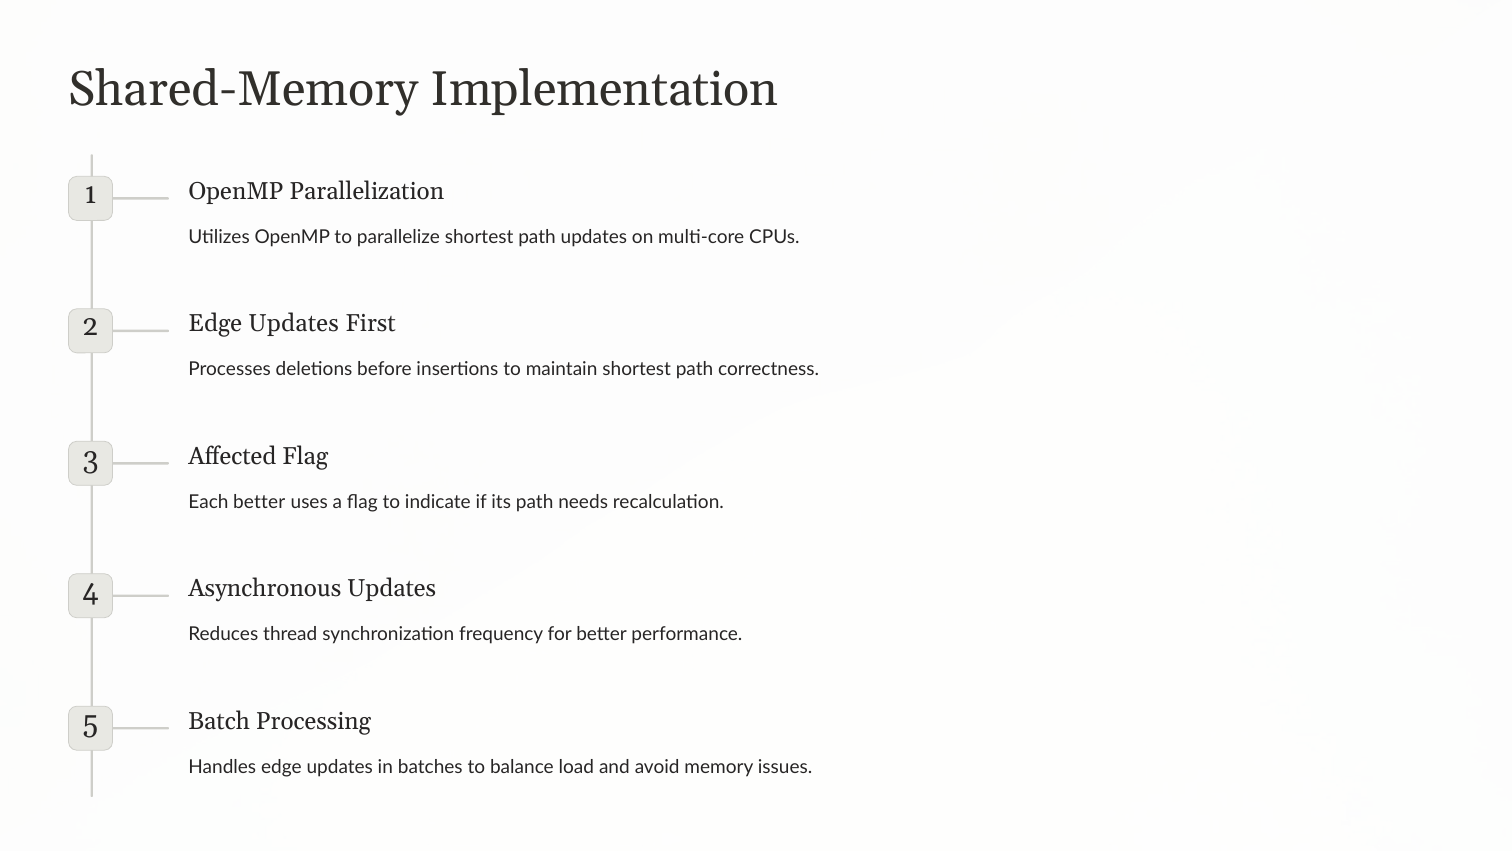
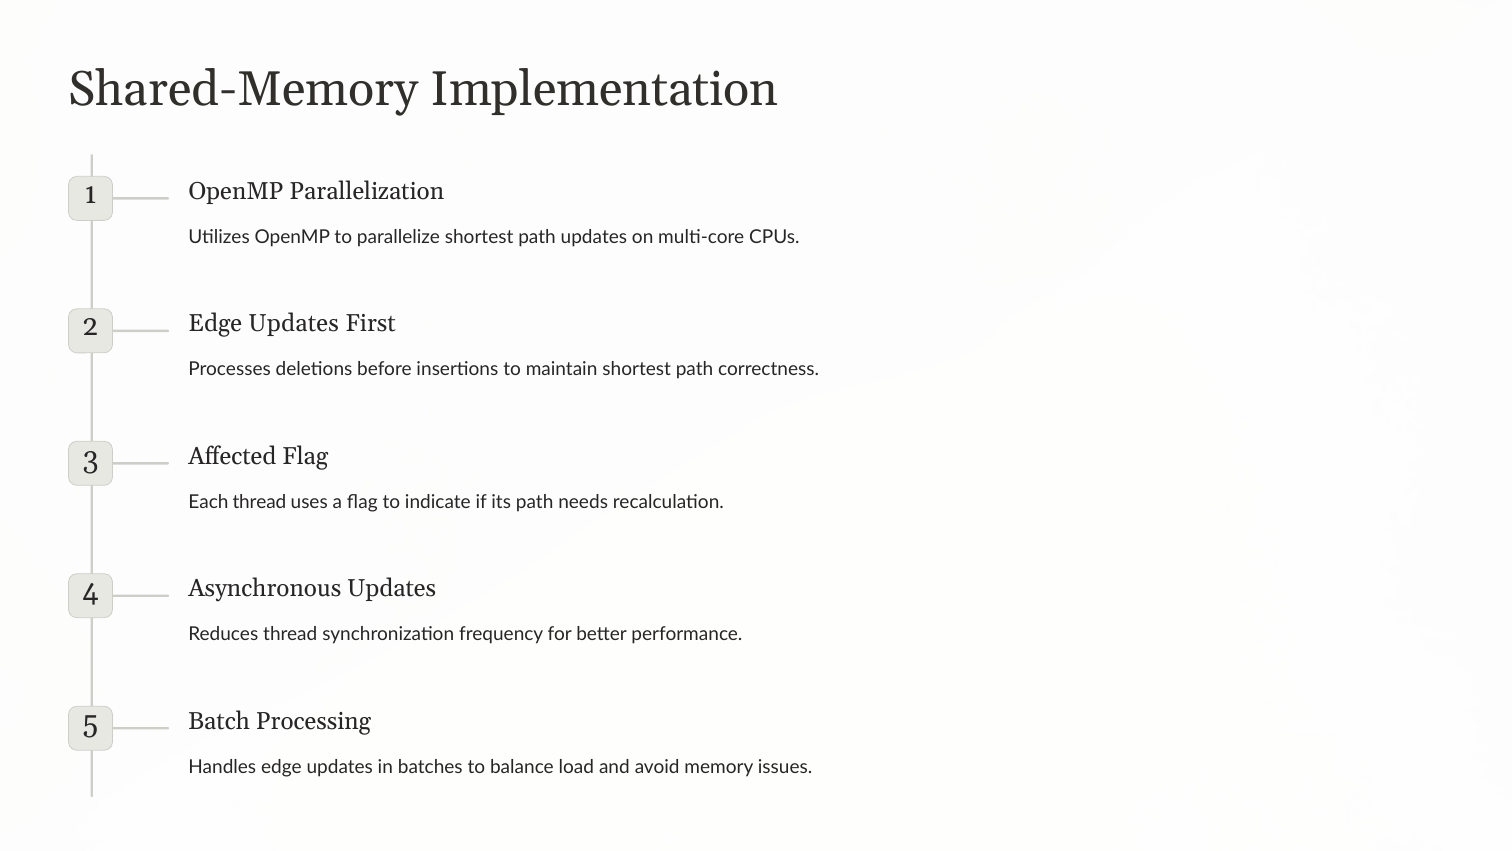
Each better: better -> thread (259, 502)
